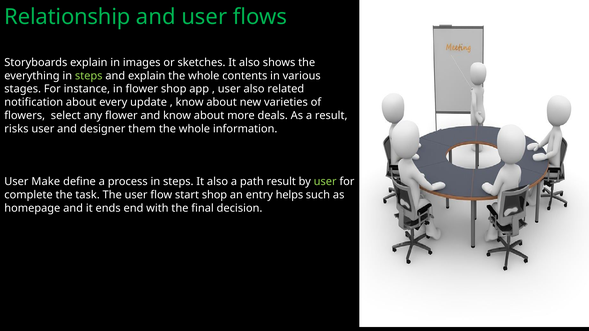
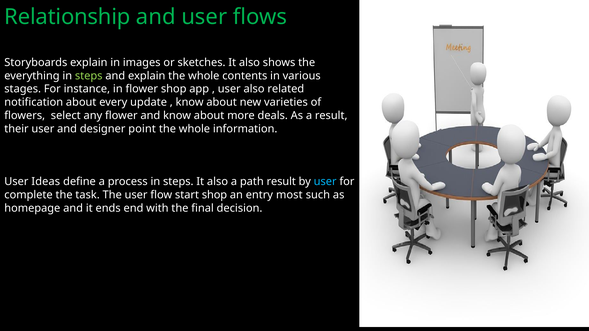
risks: risks -> their (16, 129)
them: them -> point (142, 129)
Make: Make -> Ideas (46, 182)
user colour: light green -> light blue (325, 182)
helps: helps -> most (289, 195)
